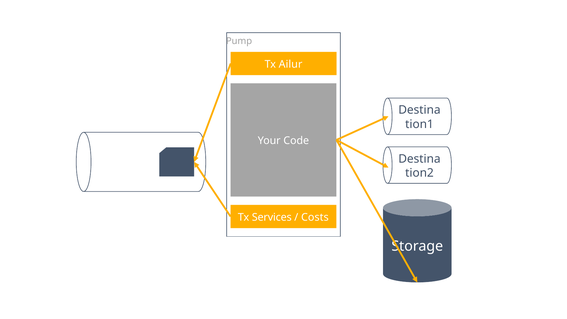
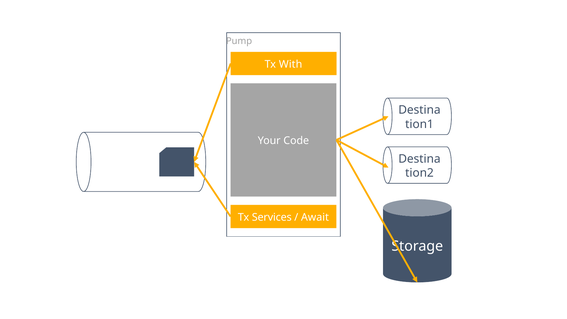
Ailur: Ailur -> With (291, 64)
Costs: Costs -> Await (315, 217)
